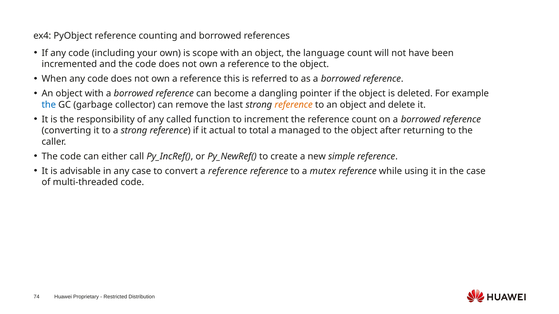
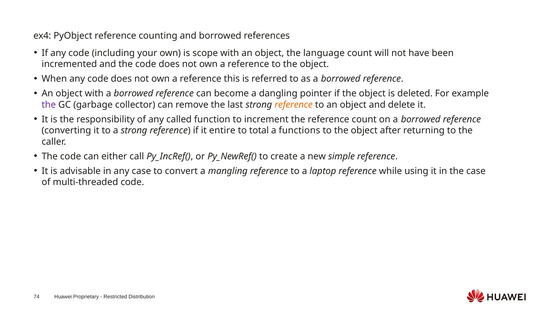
the colour: blue -> purple (49, 105)
actual: actual -> entire (222, 131)
managed: managed -> functions (299, 131)
convert a reference: reference -> mangling (228, 171)
mutex: mutex -> laptop (323, 171)
